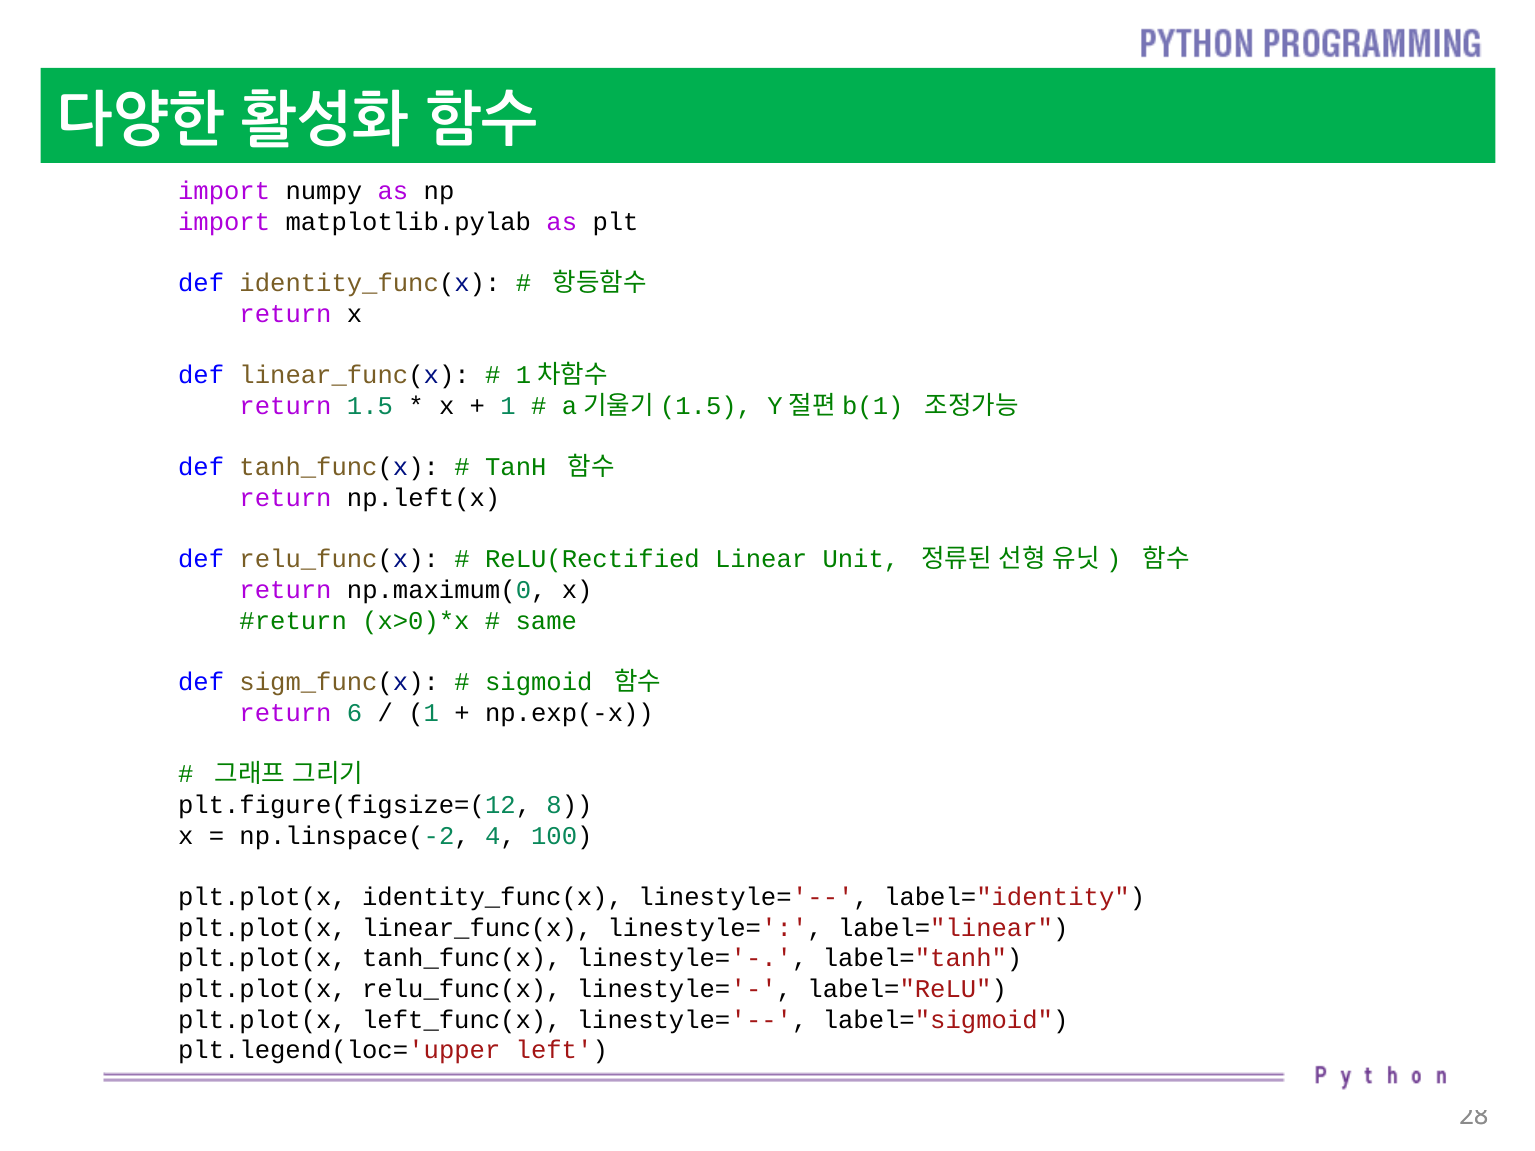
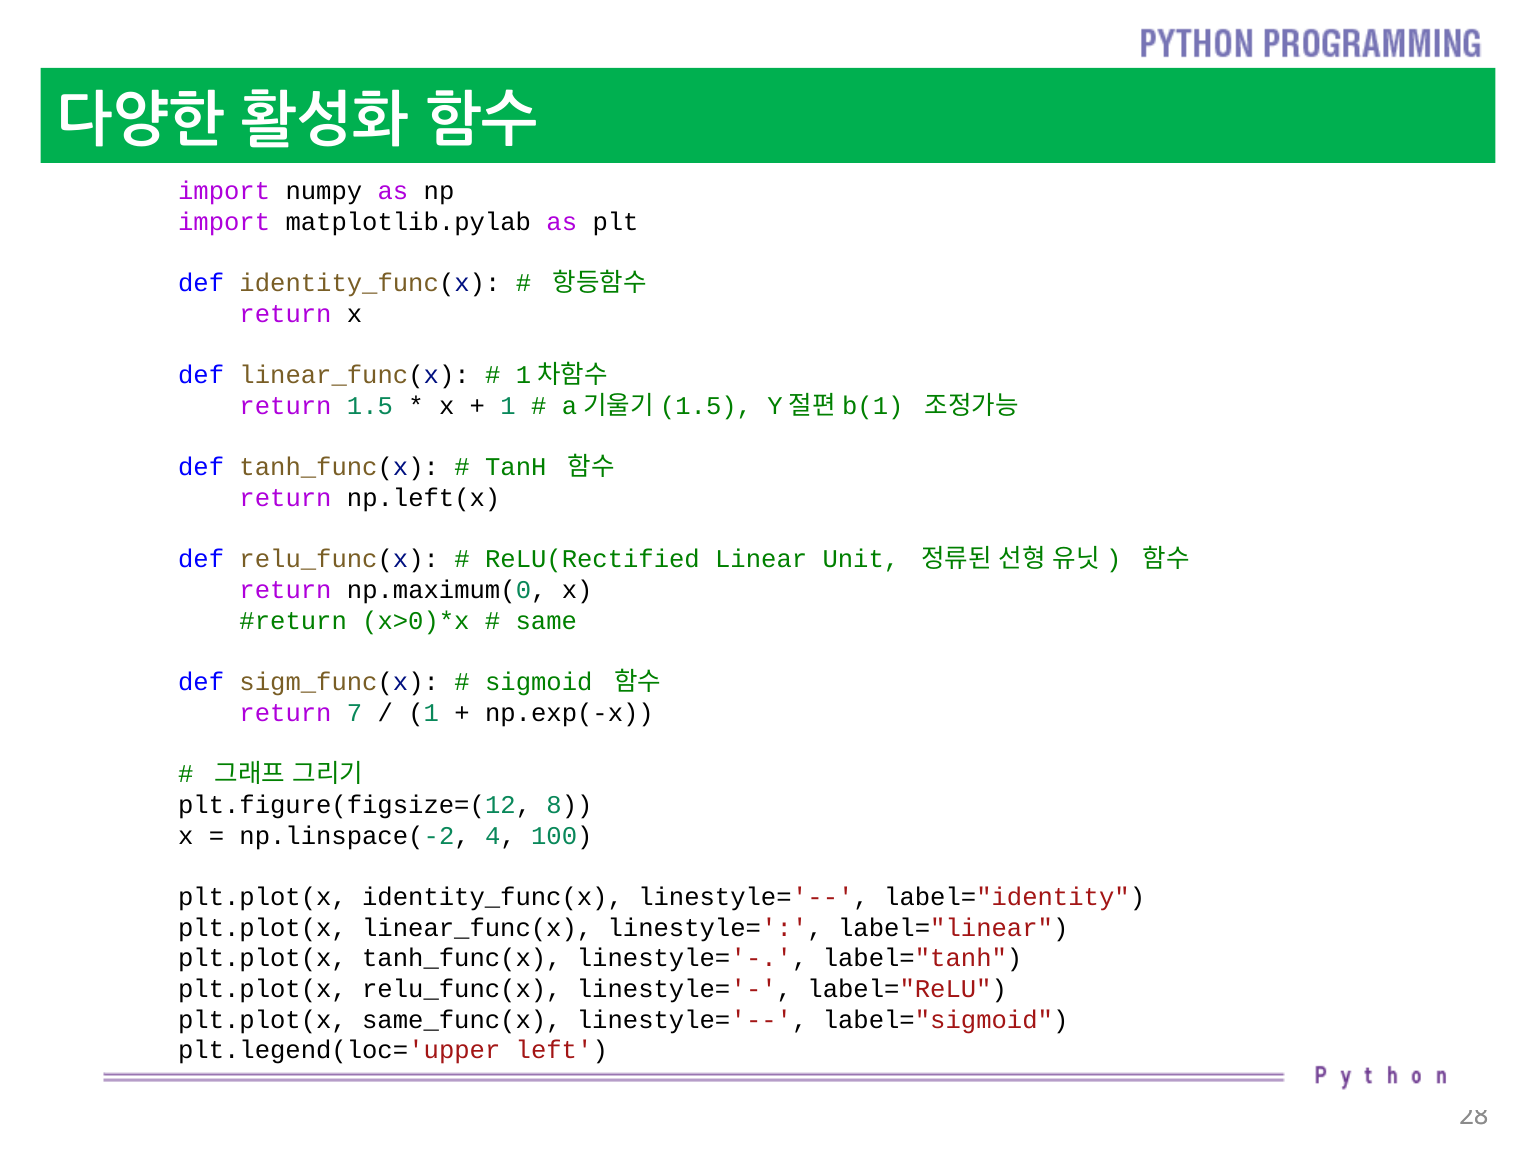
6: 6 -> 7 (355, 713)
left_func(x: left_func(x -> same_func(x (462, 1020)
